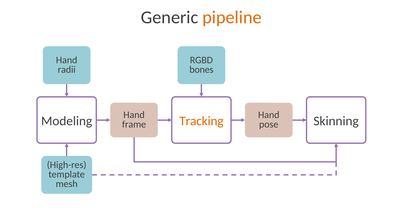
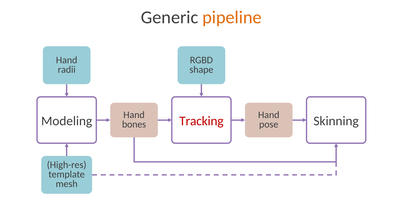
bones: bones -> shape (201, 70)
Tracking colour: orange -> red (201, 121)
frame: frame -> bones (134, 125)
